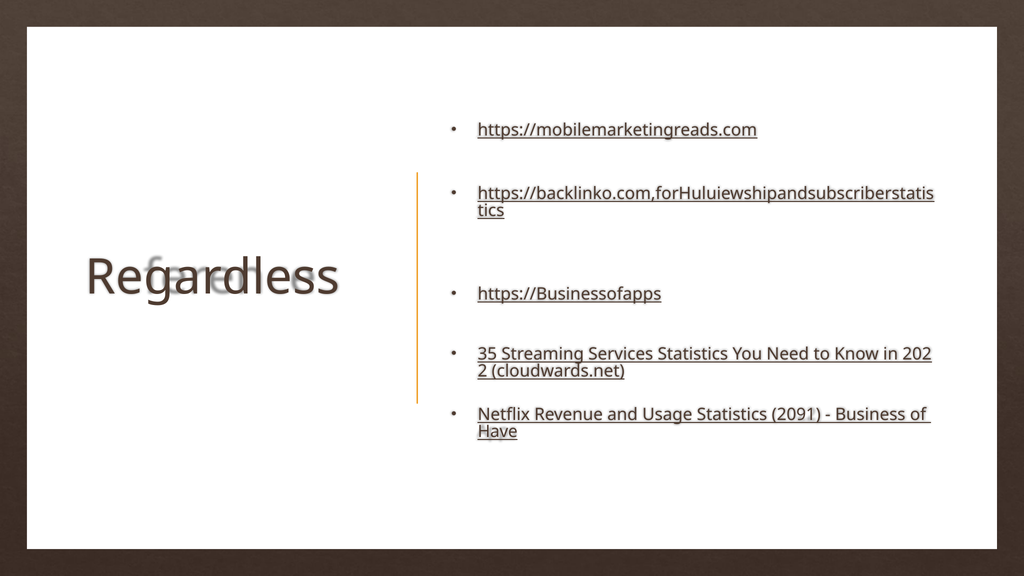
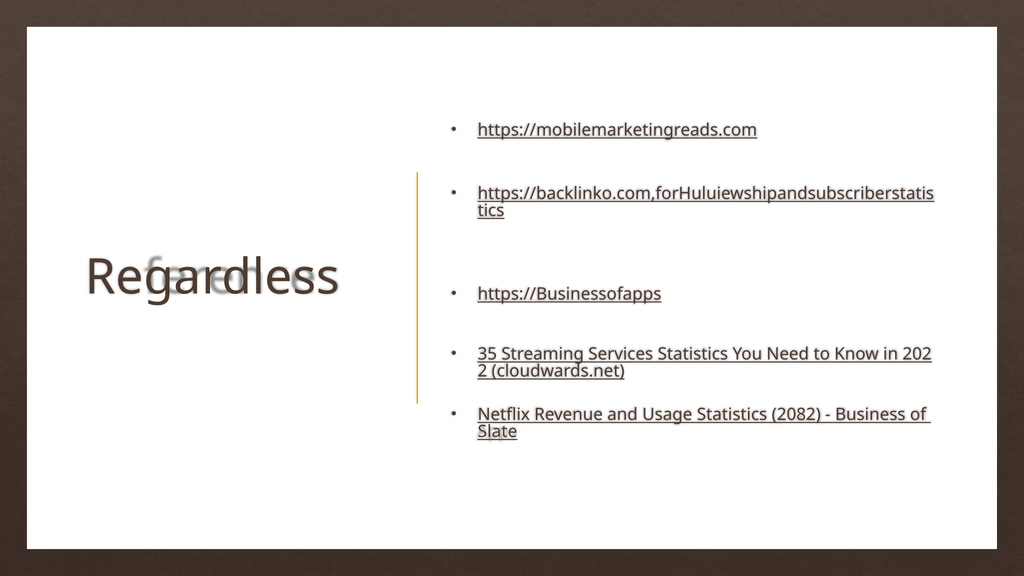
2091: 2091 -> 2082 (796, 415)
Have: Have -> Slate (498, 432)
